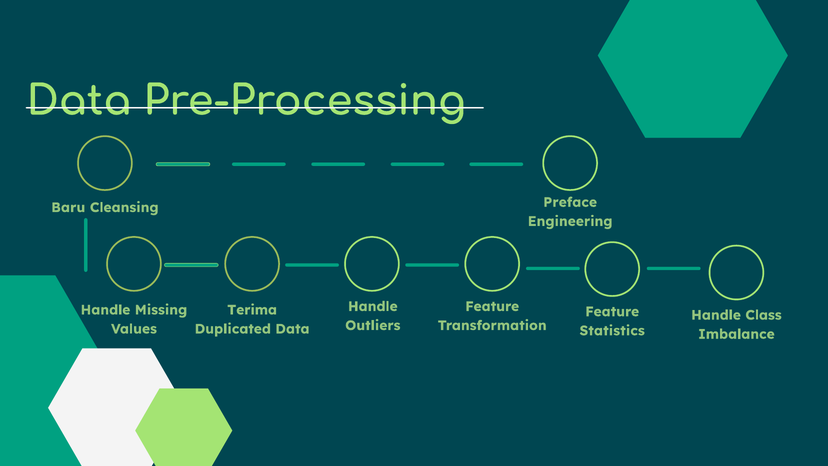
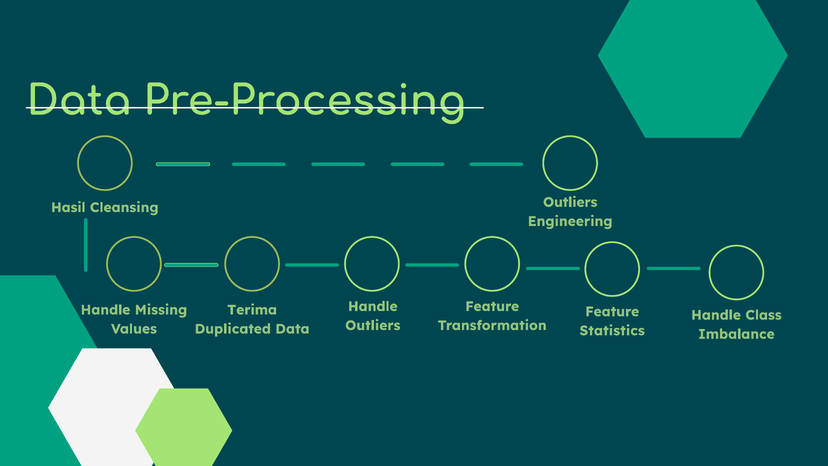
Baru: Baru -> Hasil (68, 207)
Cleansing Preface: Preface -> Outliers (570, 202)
